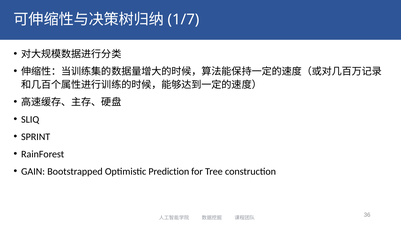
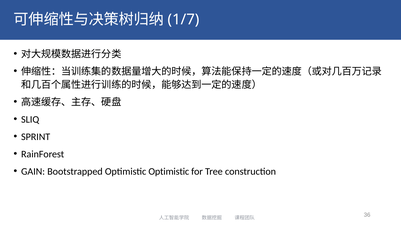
Optimistic Prediction: Prediction -> Optimistic (169, 172)
